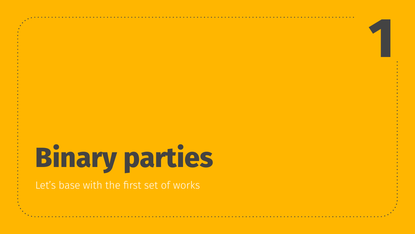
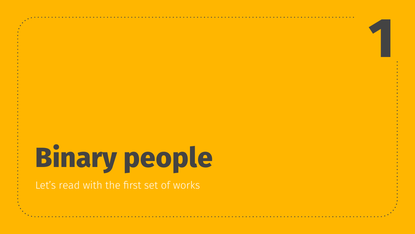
parties: parties -> people (168, 158)
base: base -> read (69, 185)
